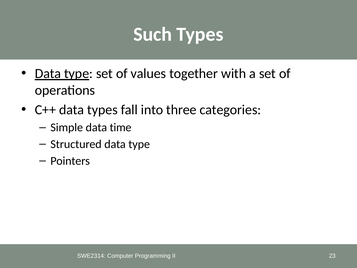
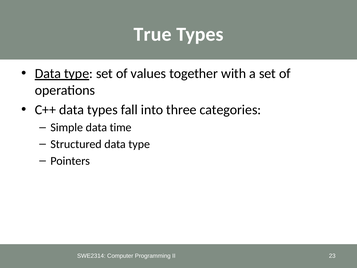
Such: Such -> True (153, 34)
